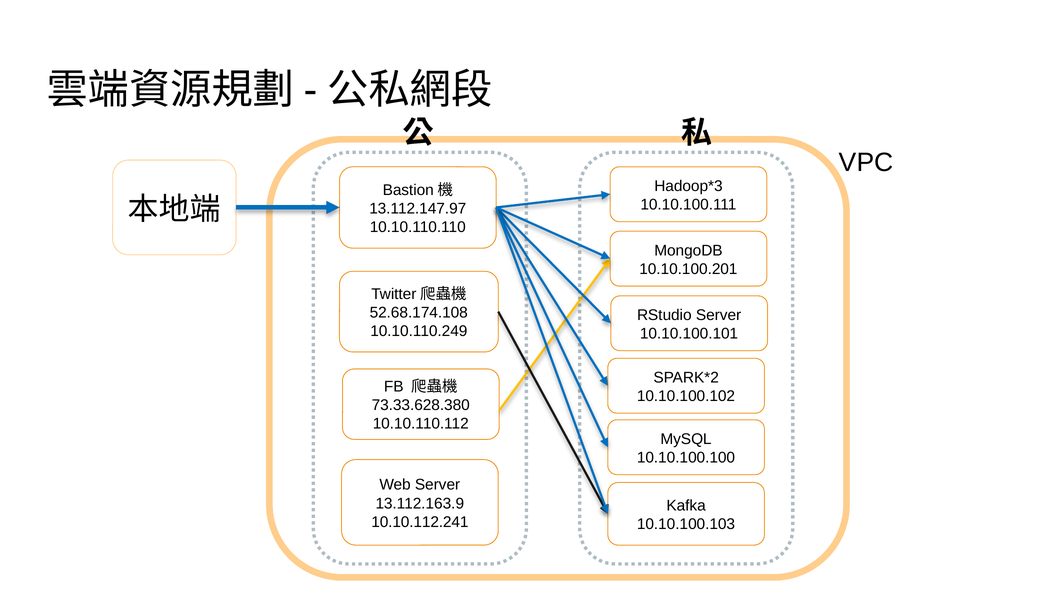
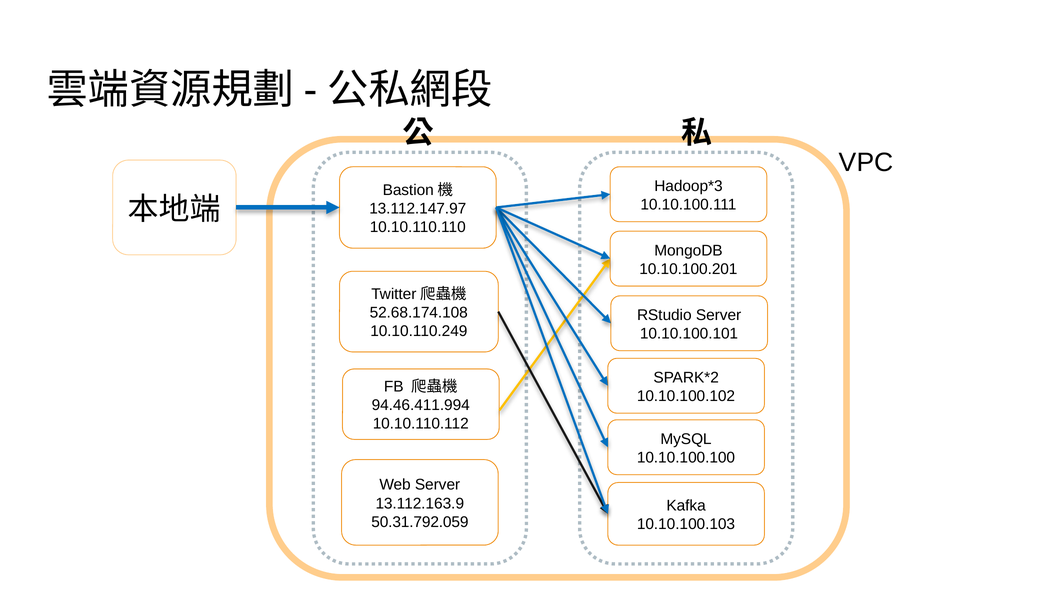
73.33.628.380: 73.33.628.380 -> 94.46.411.994 (421, 405)
10.10.112.241: 10.10.112.241 -> 50.31.792.059 (420, 522)
